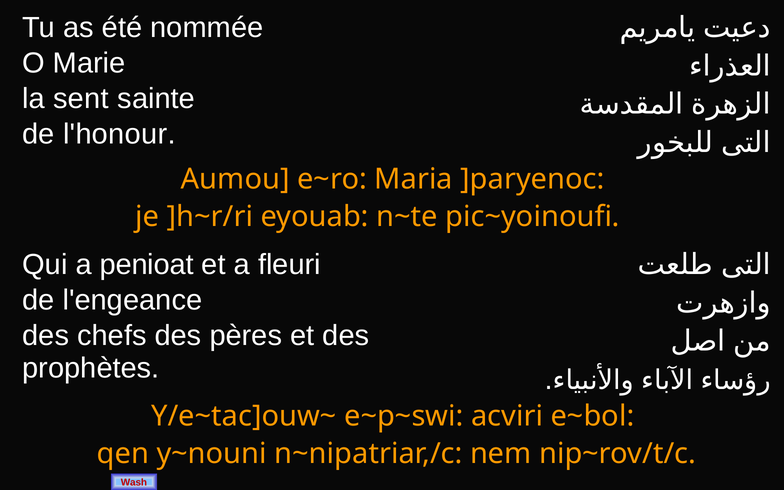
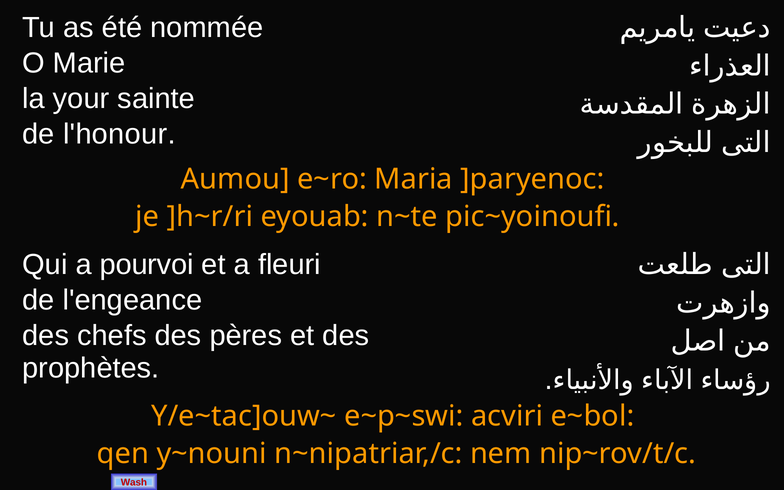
sent: sent -> your (81, 99)
penioat: penioat -> pourvoi (147, 265)
